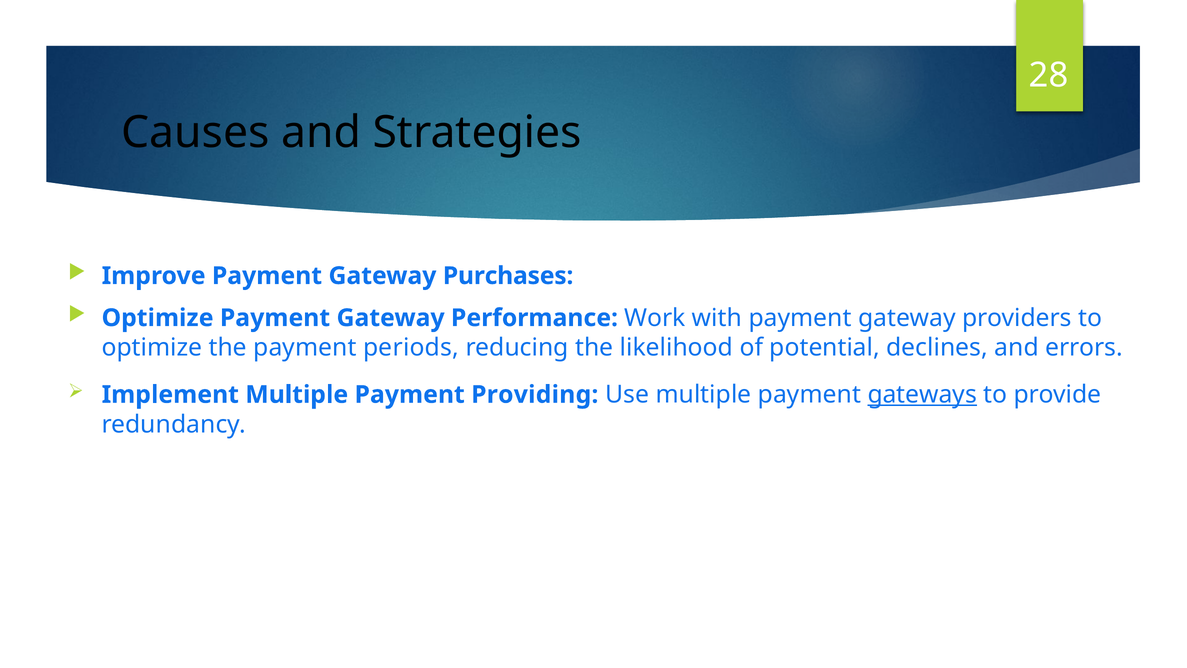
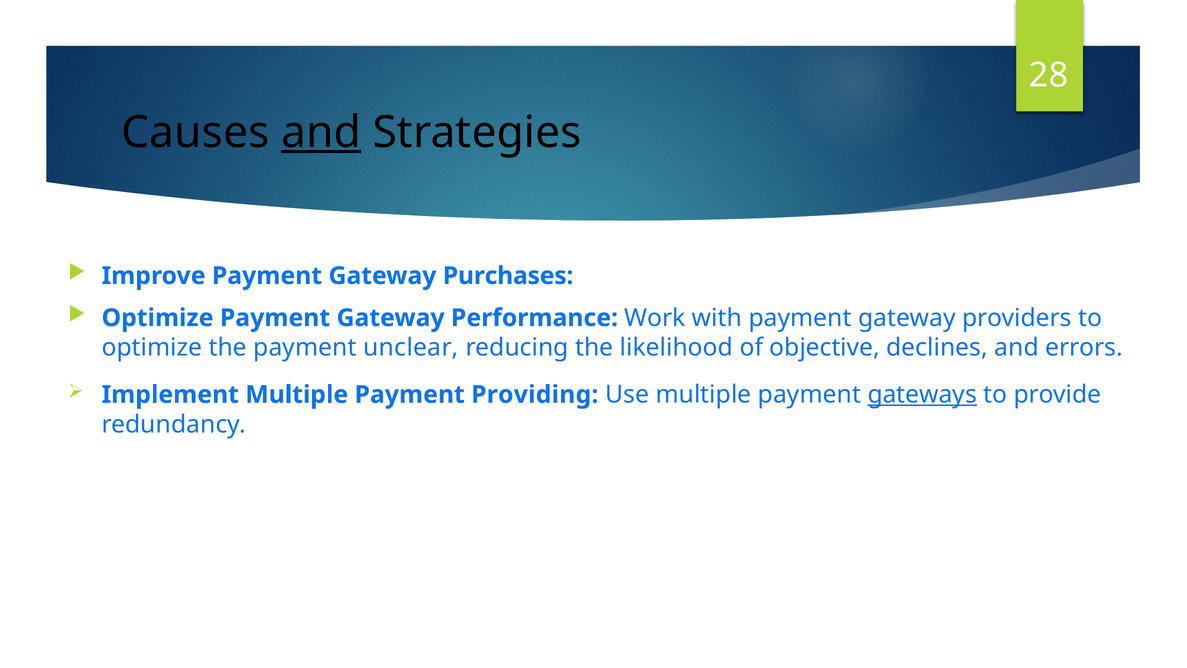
and underline: none -> present (321, 132)
periods: periods -> unclear (411, 347)
potential: potential -> objective (825, 347)
